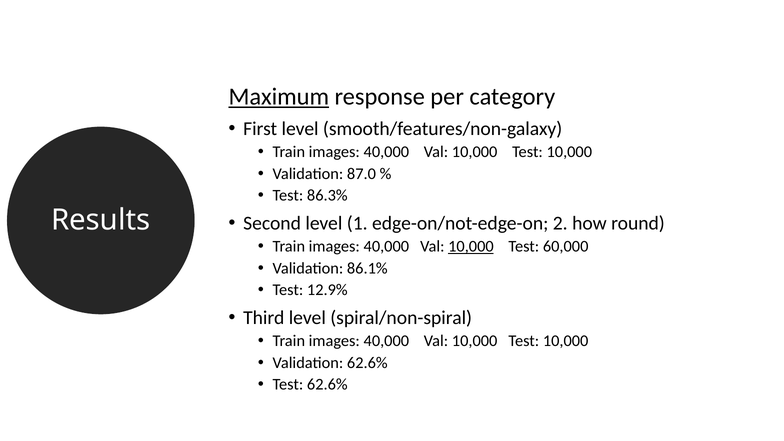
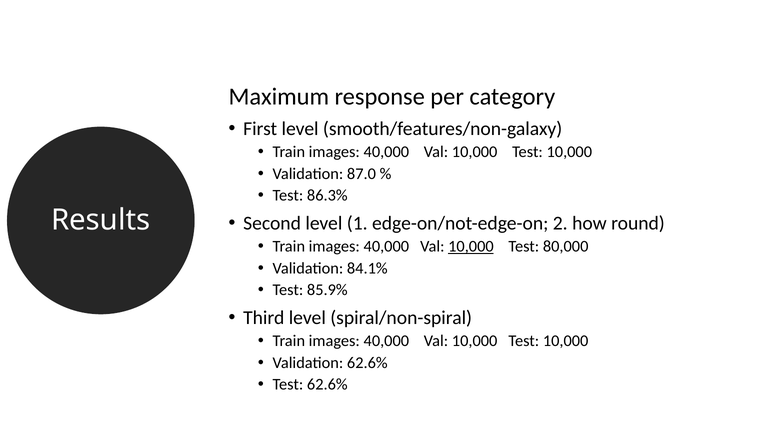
Maximum underline: present -> none (279, 97)
60,000: 60,000 -> 80,000 (566, 247)
86.1%: 86.1% -> 84.1% (367, 268)
12.9%: 12.9% -> 85.9% (327, 290)
